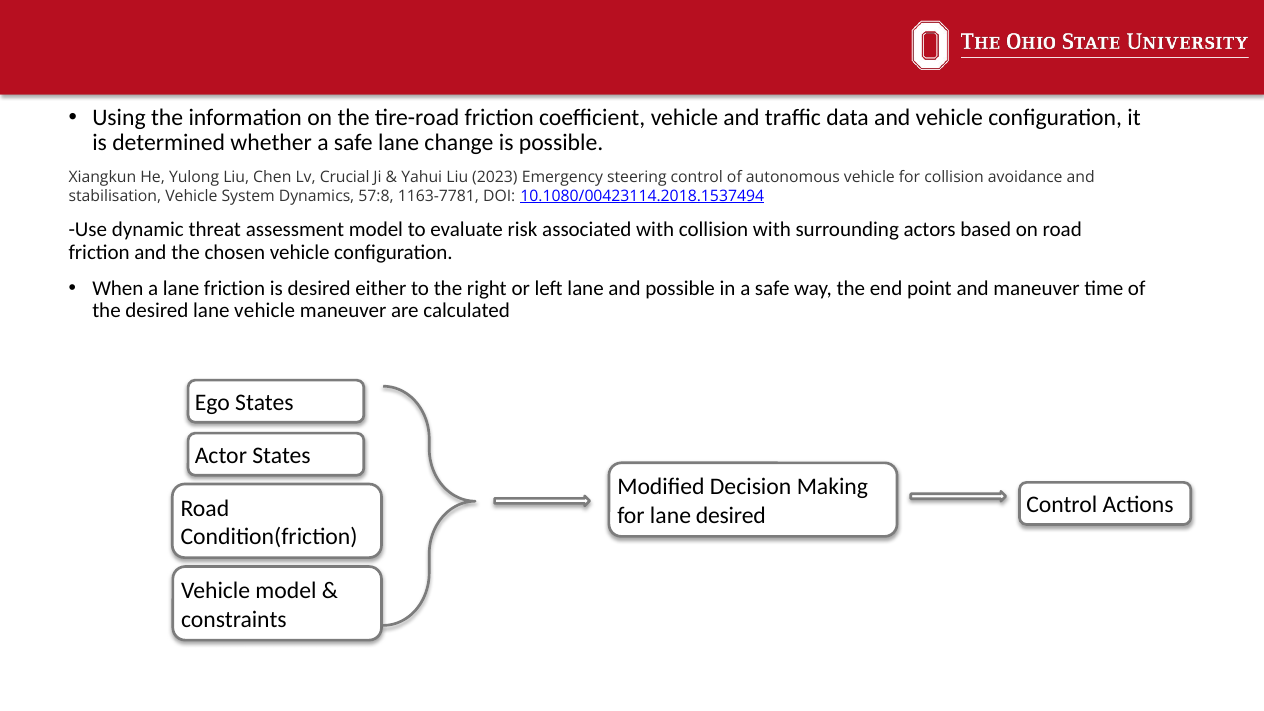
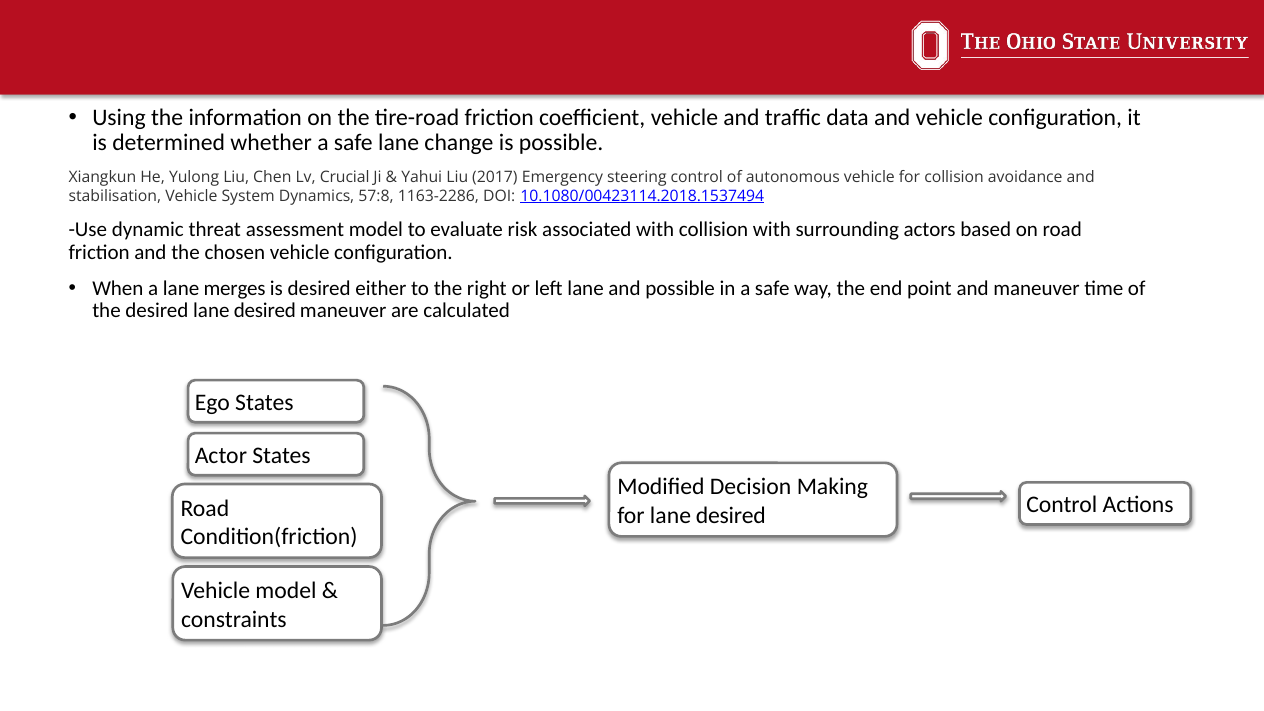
2023: 2023 -> 2017 (495, 177)
1163-7781: 1163-7781 -> 1163-2286 (438, 196)
lane friction: friction -> merges (235, 288)
desired lane vehicle: vehicle -> desired (265, 311)
